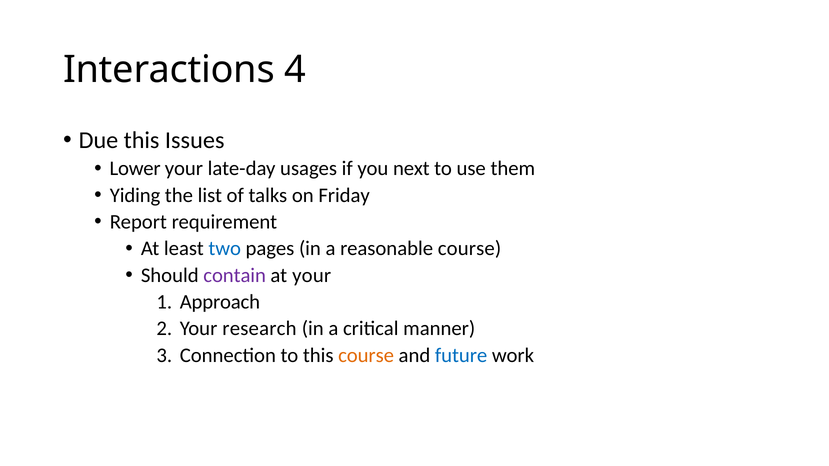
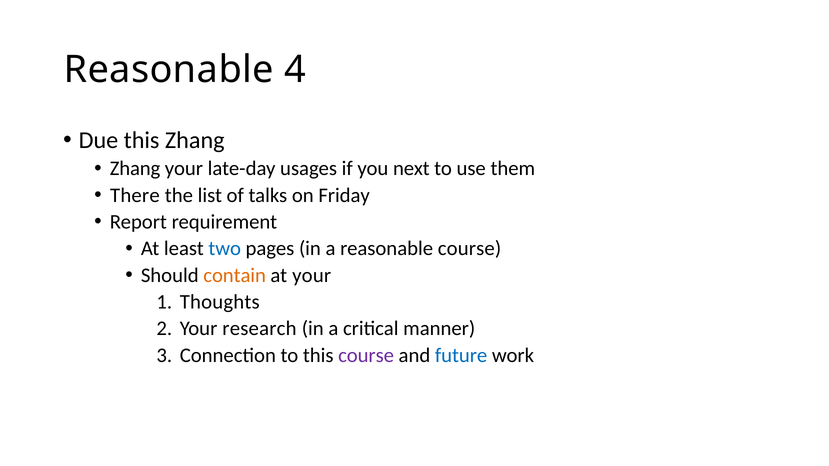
Interactions: Interactions -> Reasonable (169, 70)
this Issues: Issues -> Zhang (195, 140)
Lower: Lower -> Zhang (135, 169)
Yiding: Yiding -> There (135, 195)
contain colour: purple -> orange (235, 275)
Approach: Approach -> Thoughts (220, 302)
course colour: orange -> purple (366, 356)
